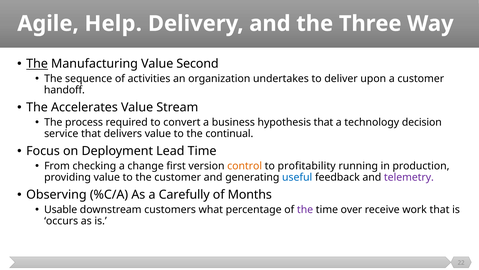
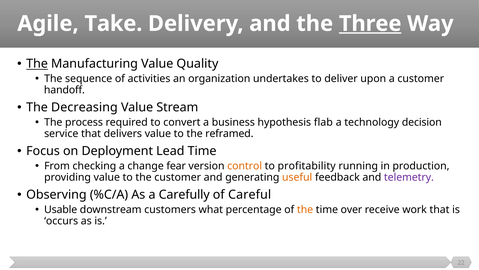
Help: Help -> Take (113, 24)
Three underline: none -> present (370, 24)
Second: Second -> Quality (197, 64)
Accelerates: Accelerates -> Decreasing (84, 107)
hypothesis that: that -> flab (323, 122)
continual: continual -> reframed (229, 134)
first: first -> fear (176, 166)
useful colour: blue -> orange (297, 177)
Months: Months -> Careful (250, 194)
the colour: purple -> orange (305, 209)
